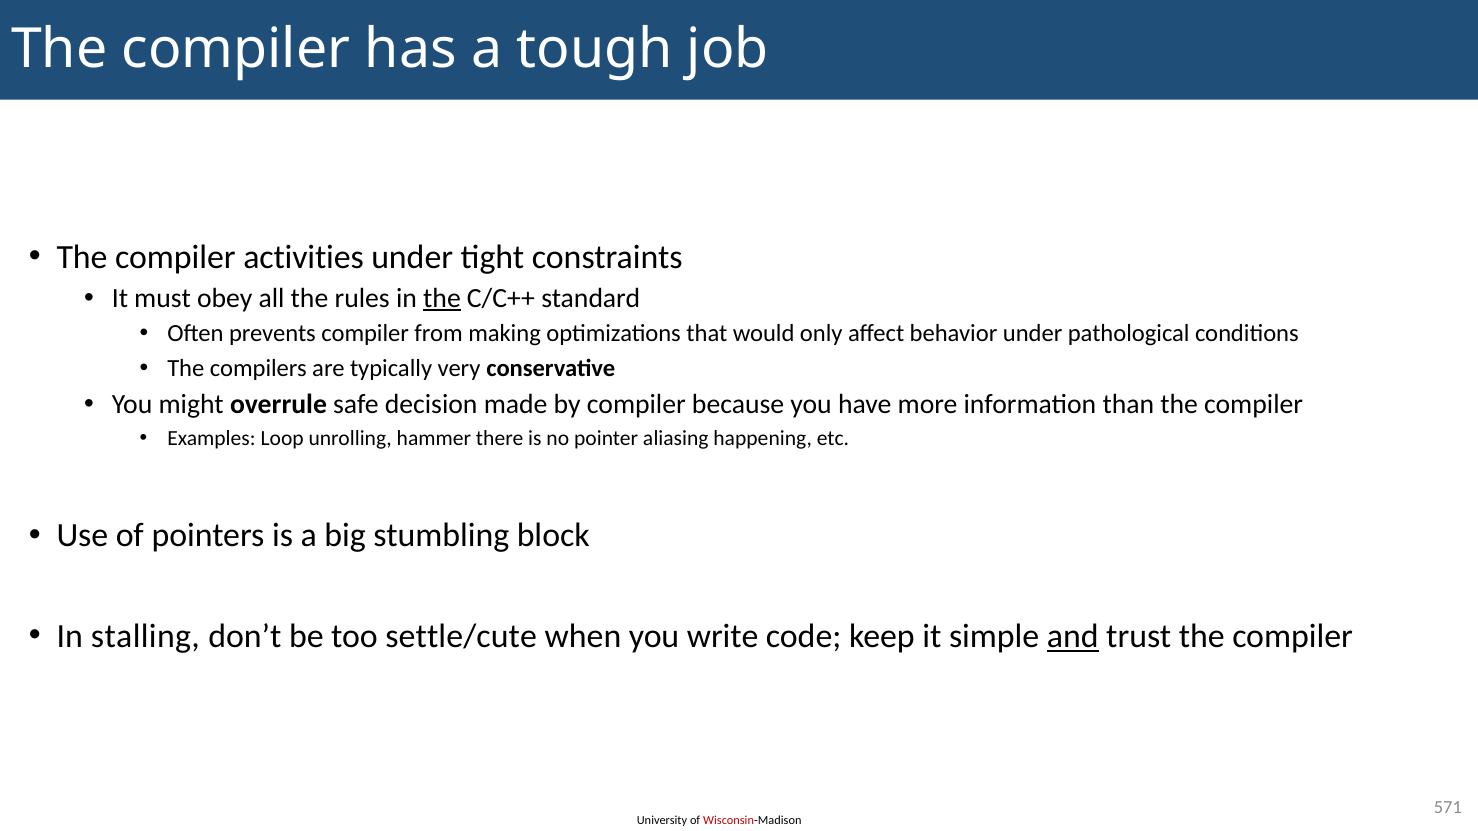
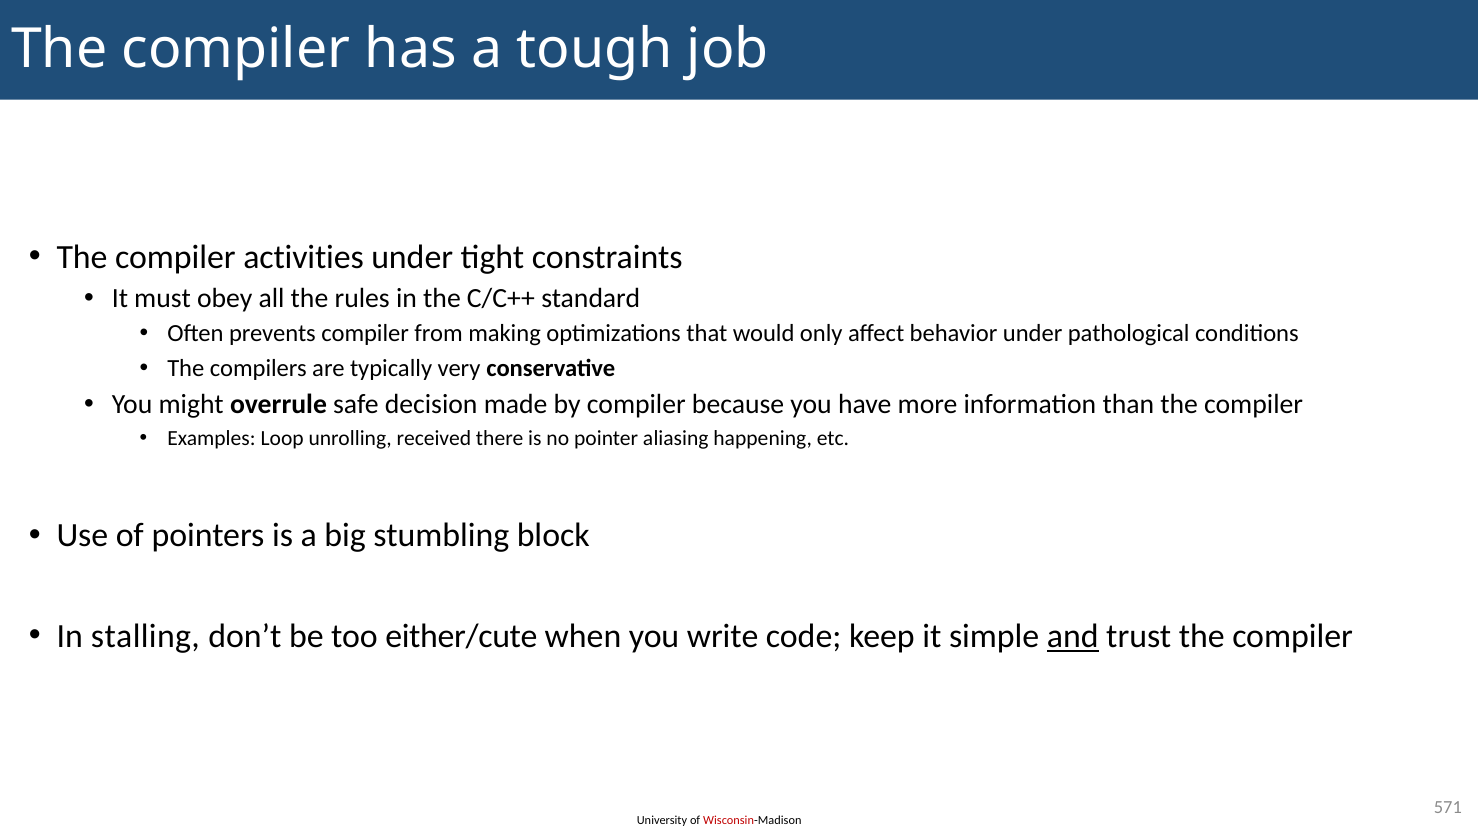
the underline: present -> none (442, 298)
hammer: hammer -> received (434, 438)
settle/cute: settle/cute -> either/cute (461, 636)
